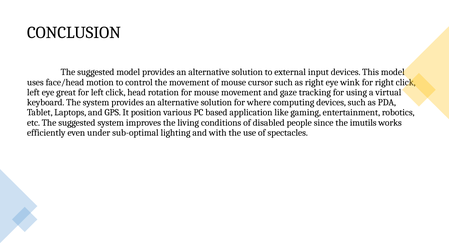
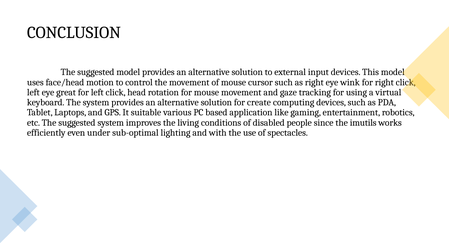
where: where -> create (259, 103)
position: position -> suitable (146, 113)
